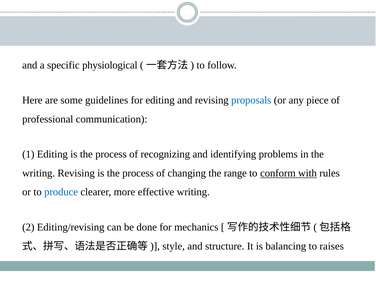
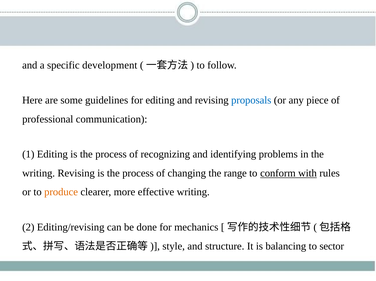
physiological: physiological -> development (110, 65)
produce colour: blue -> orange (61, 192)
raises: raises -> sector (332, 246)
